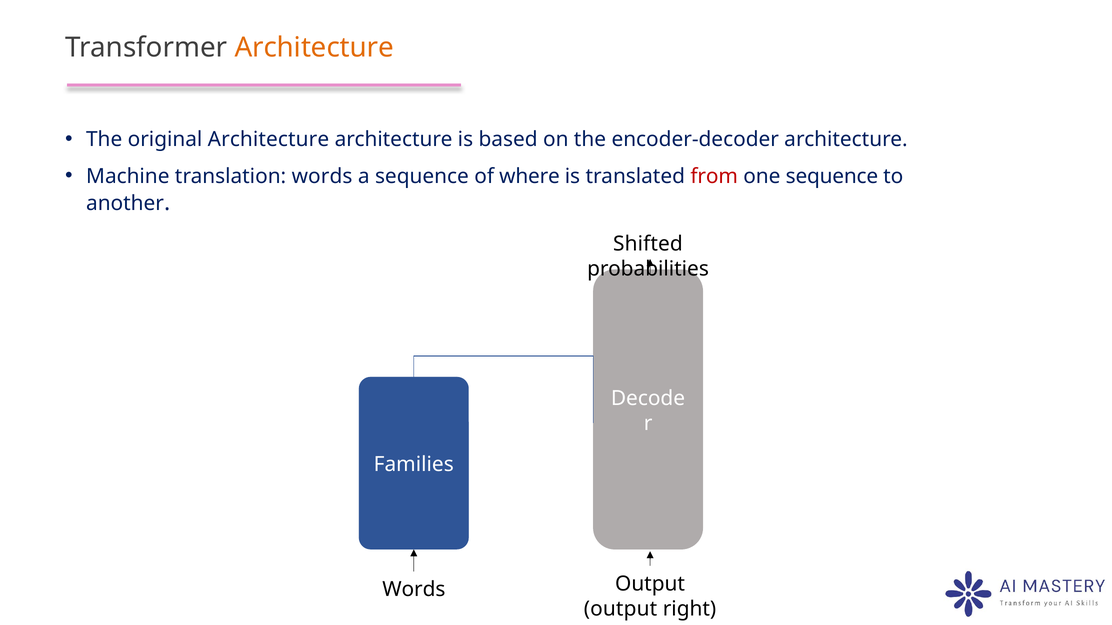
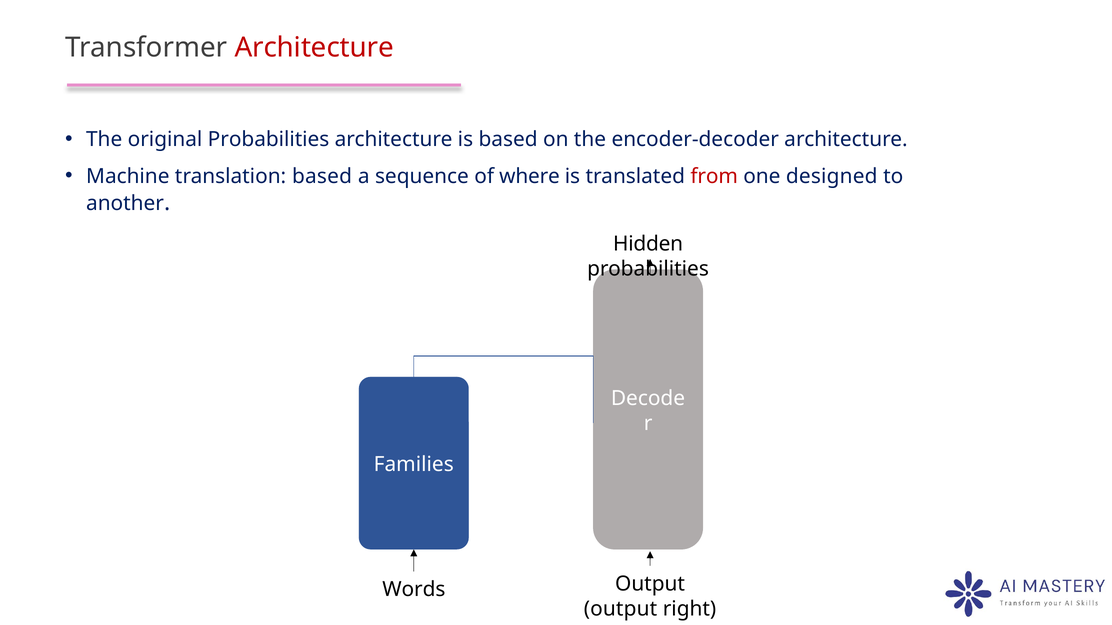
Architecture colour: orange -> red (314, 47)
original Architecture: Architecture -> Probabilities (269, 140)
translation words: words -> based (322, 176)
one sequence: sequence -> designed (832, 176)
Shifted: Shifted -> Hidden (648, 244)
